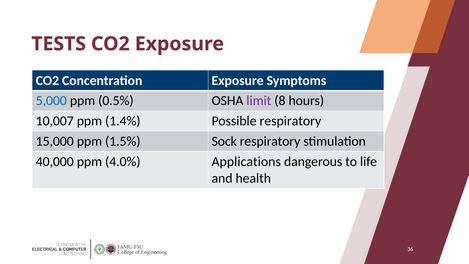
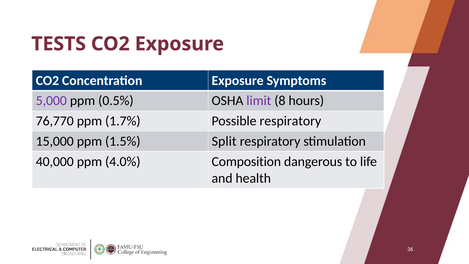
5,000 colour: blue -> purple (51, 101)
10,007: 10,007 -> 76,770 (55, 121)
1.4%: 1.4% -> 1.7% (123, 121)
Sock: Sock -> Split (224, 141)
Applications: Applications -> Composition (246, 161)
